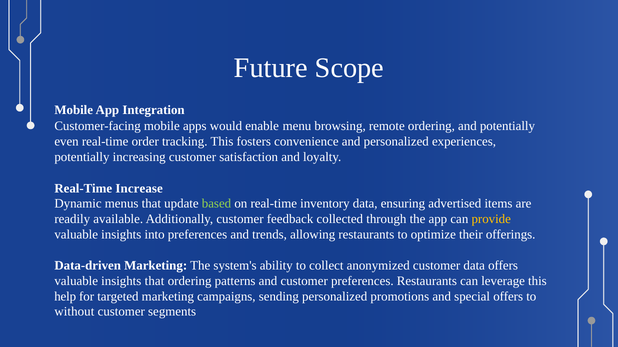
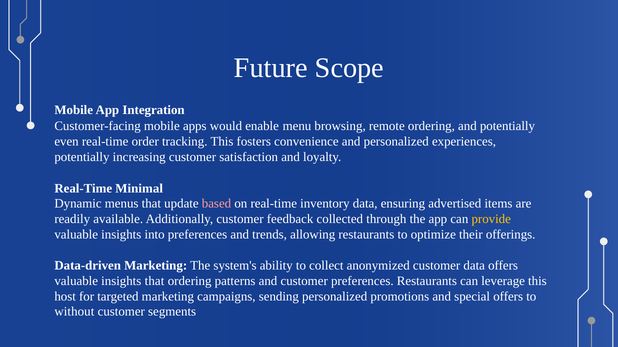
Increase: Increase -> Minimal (139, 189)
based colour: light green -> pink (217, 204)
help: help -> host (65, 297)
